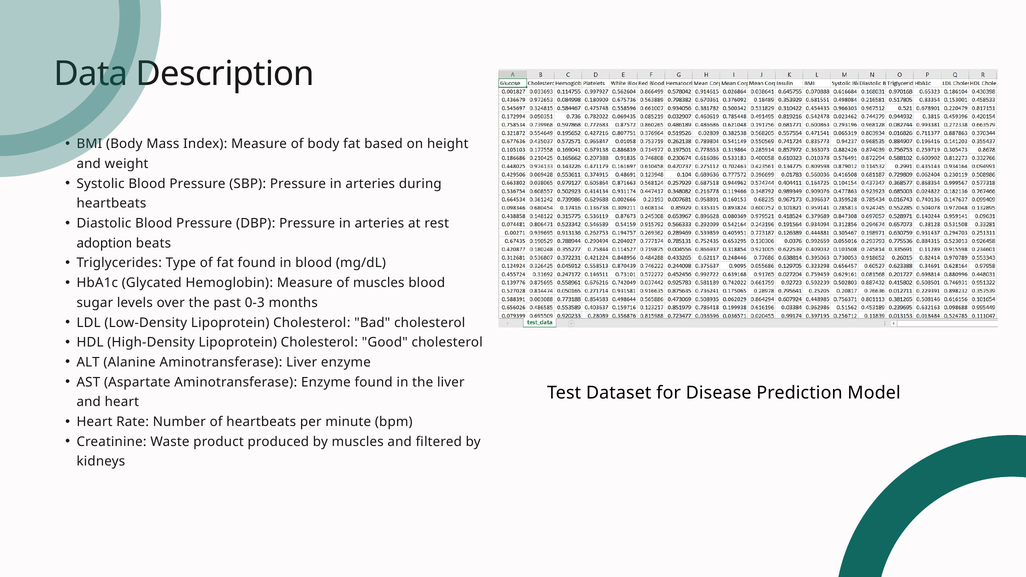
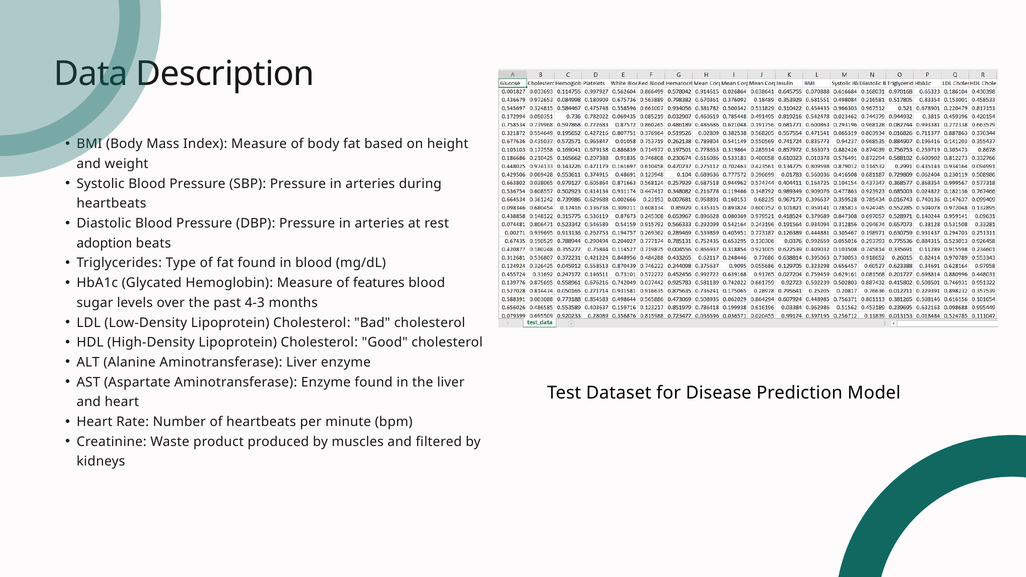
of muscles: muscles -> features (379, 283)
0-3: 0-3 -> 4-3 (255, 303)
